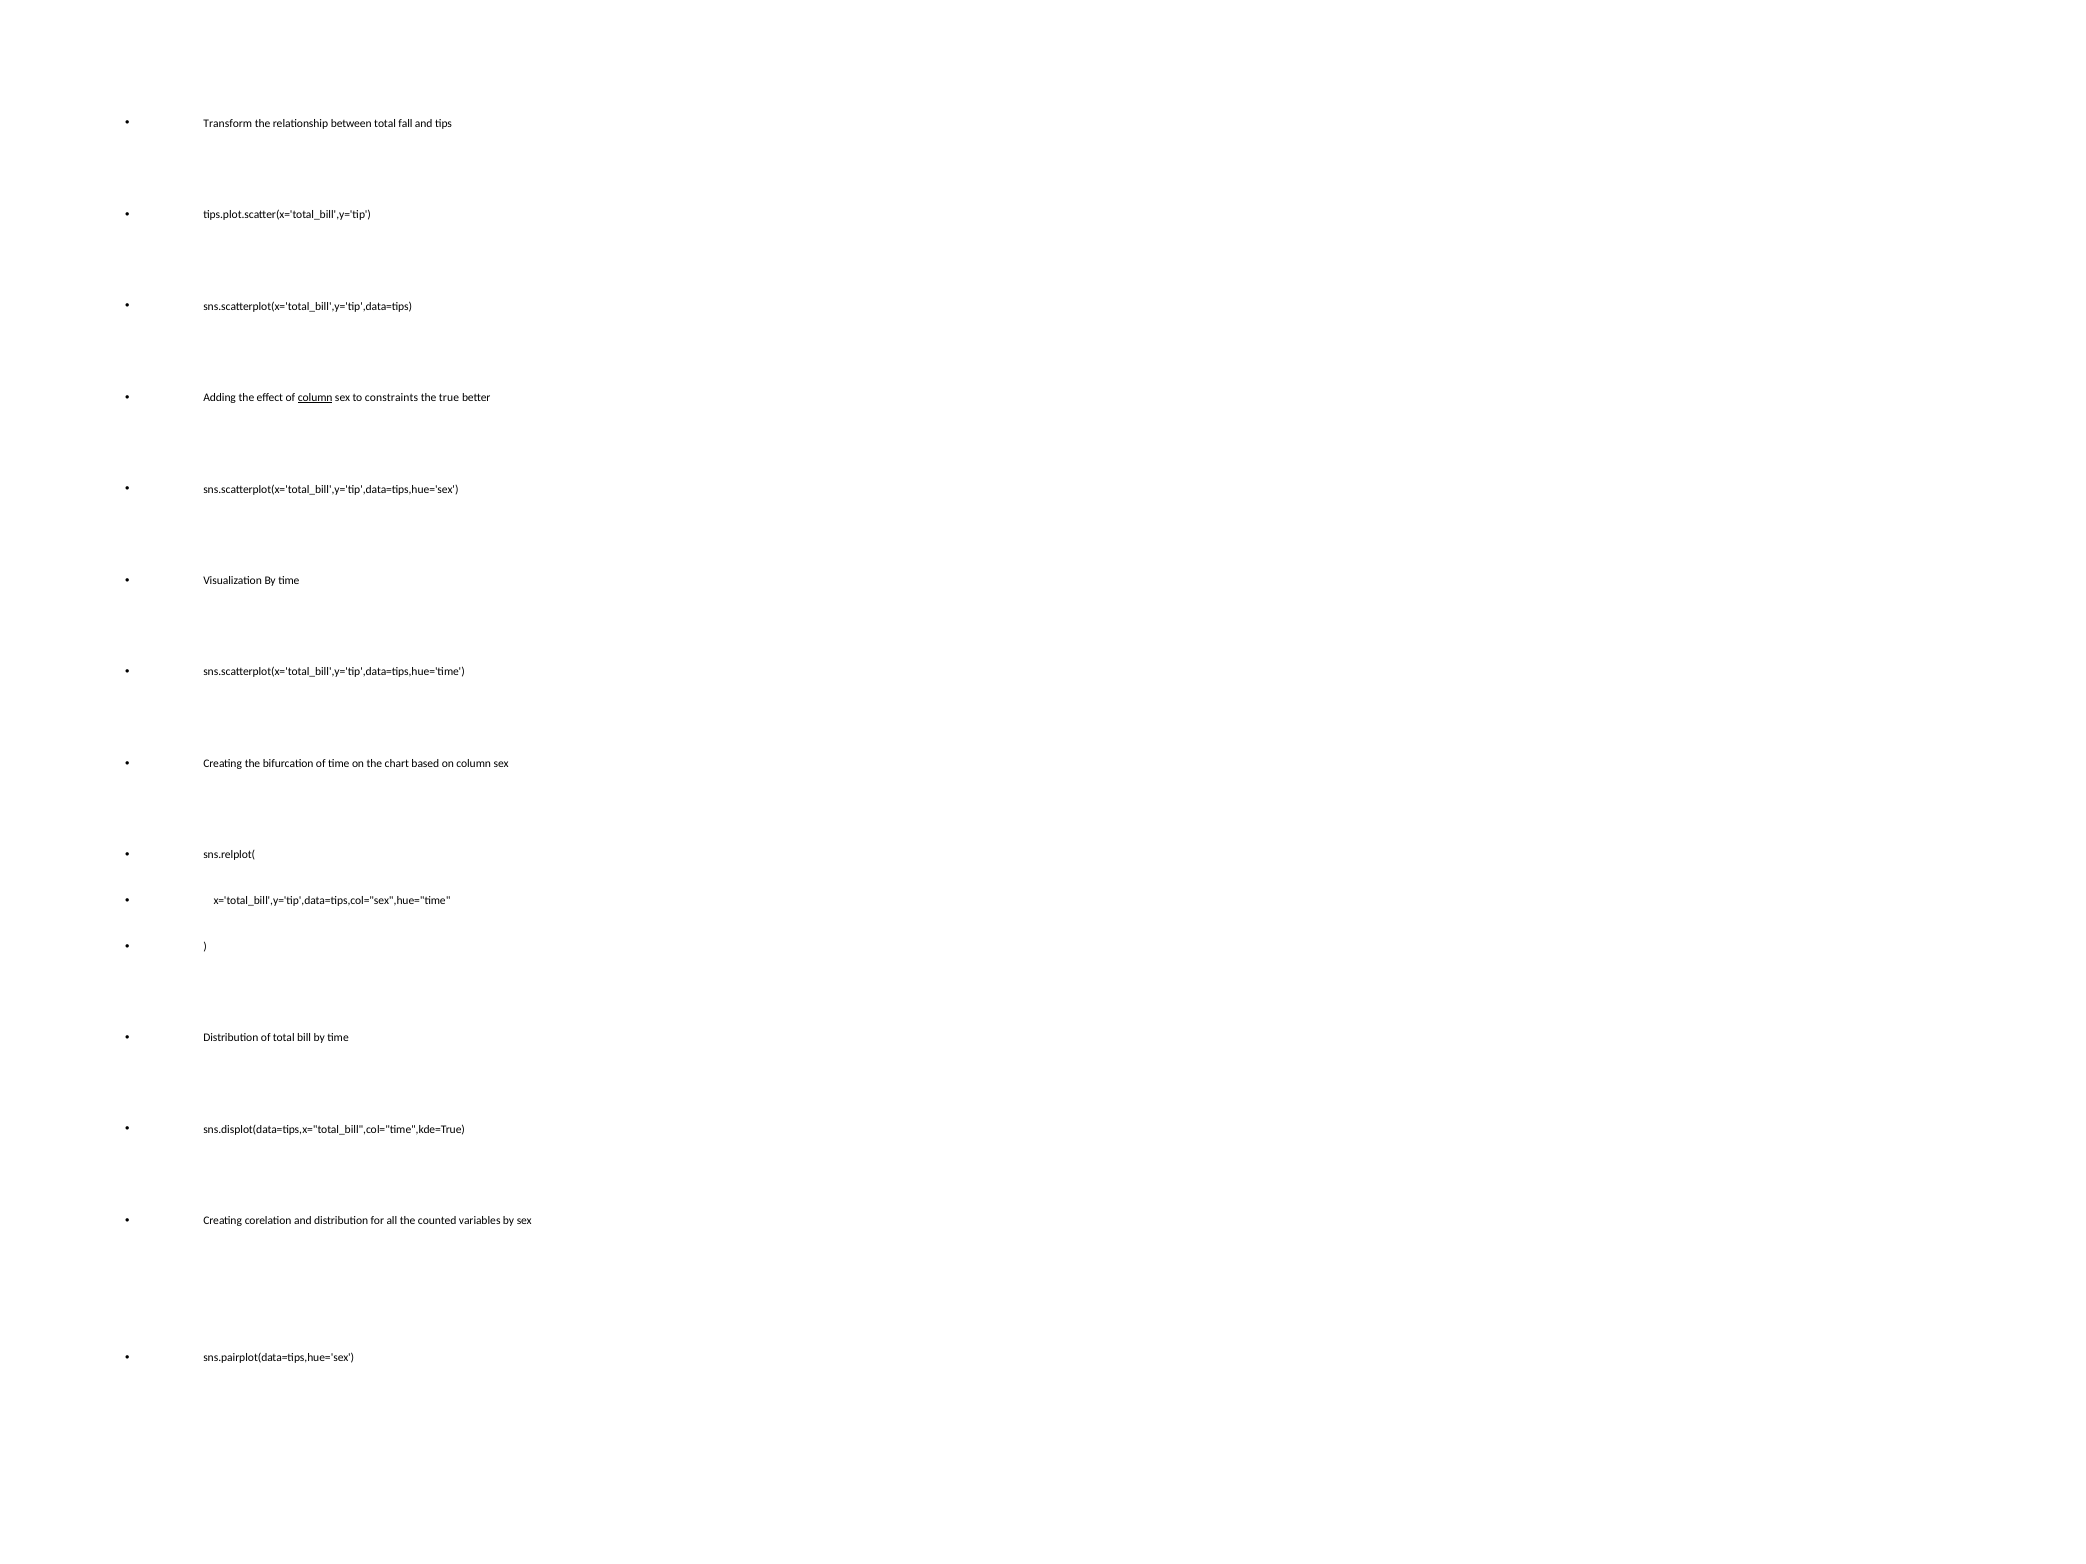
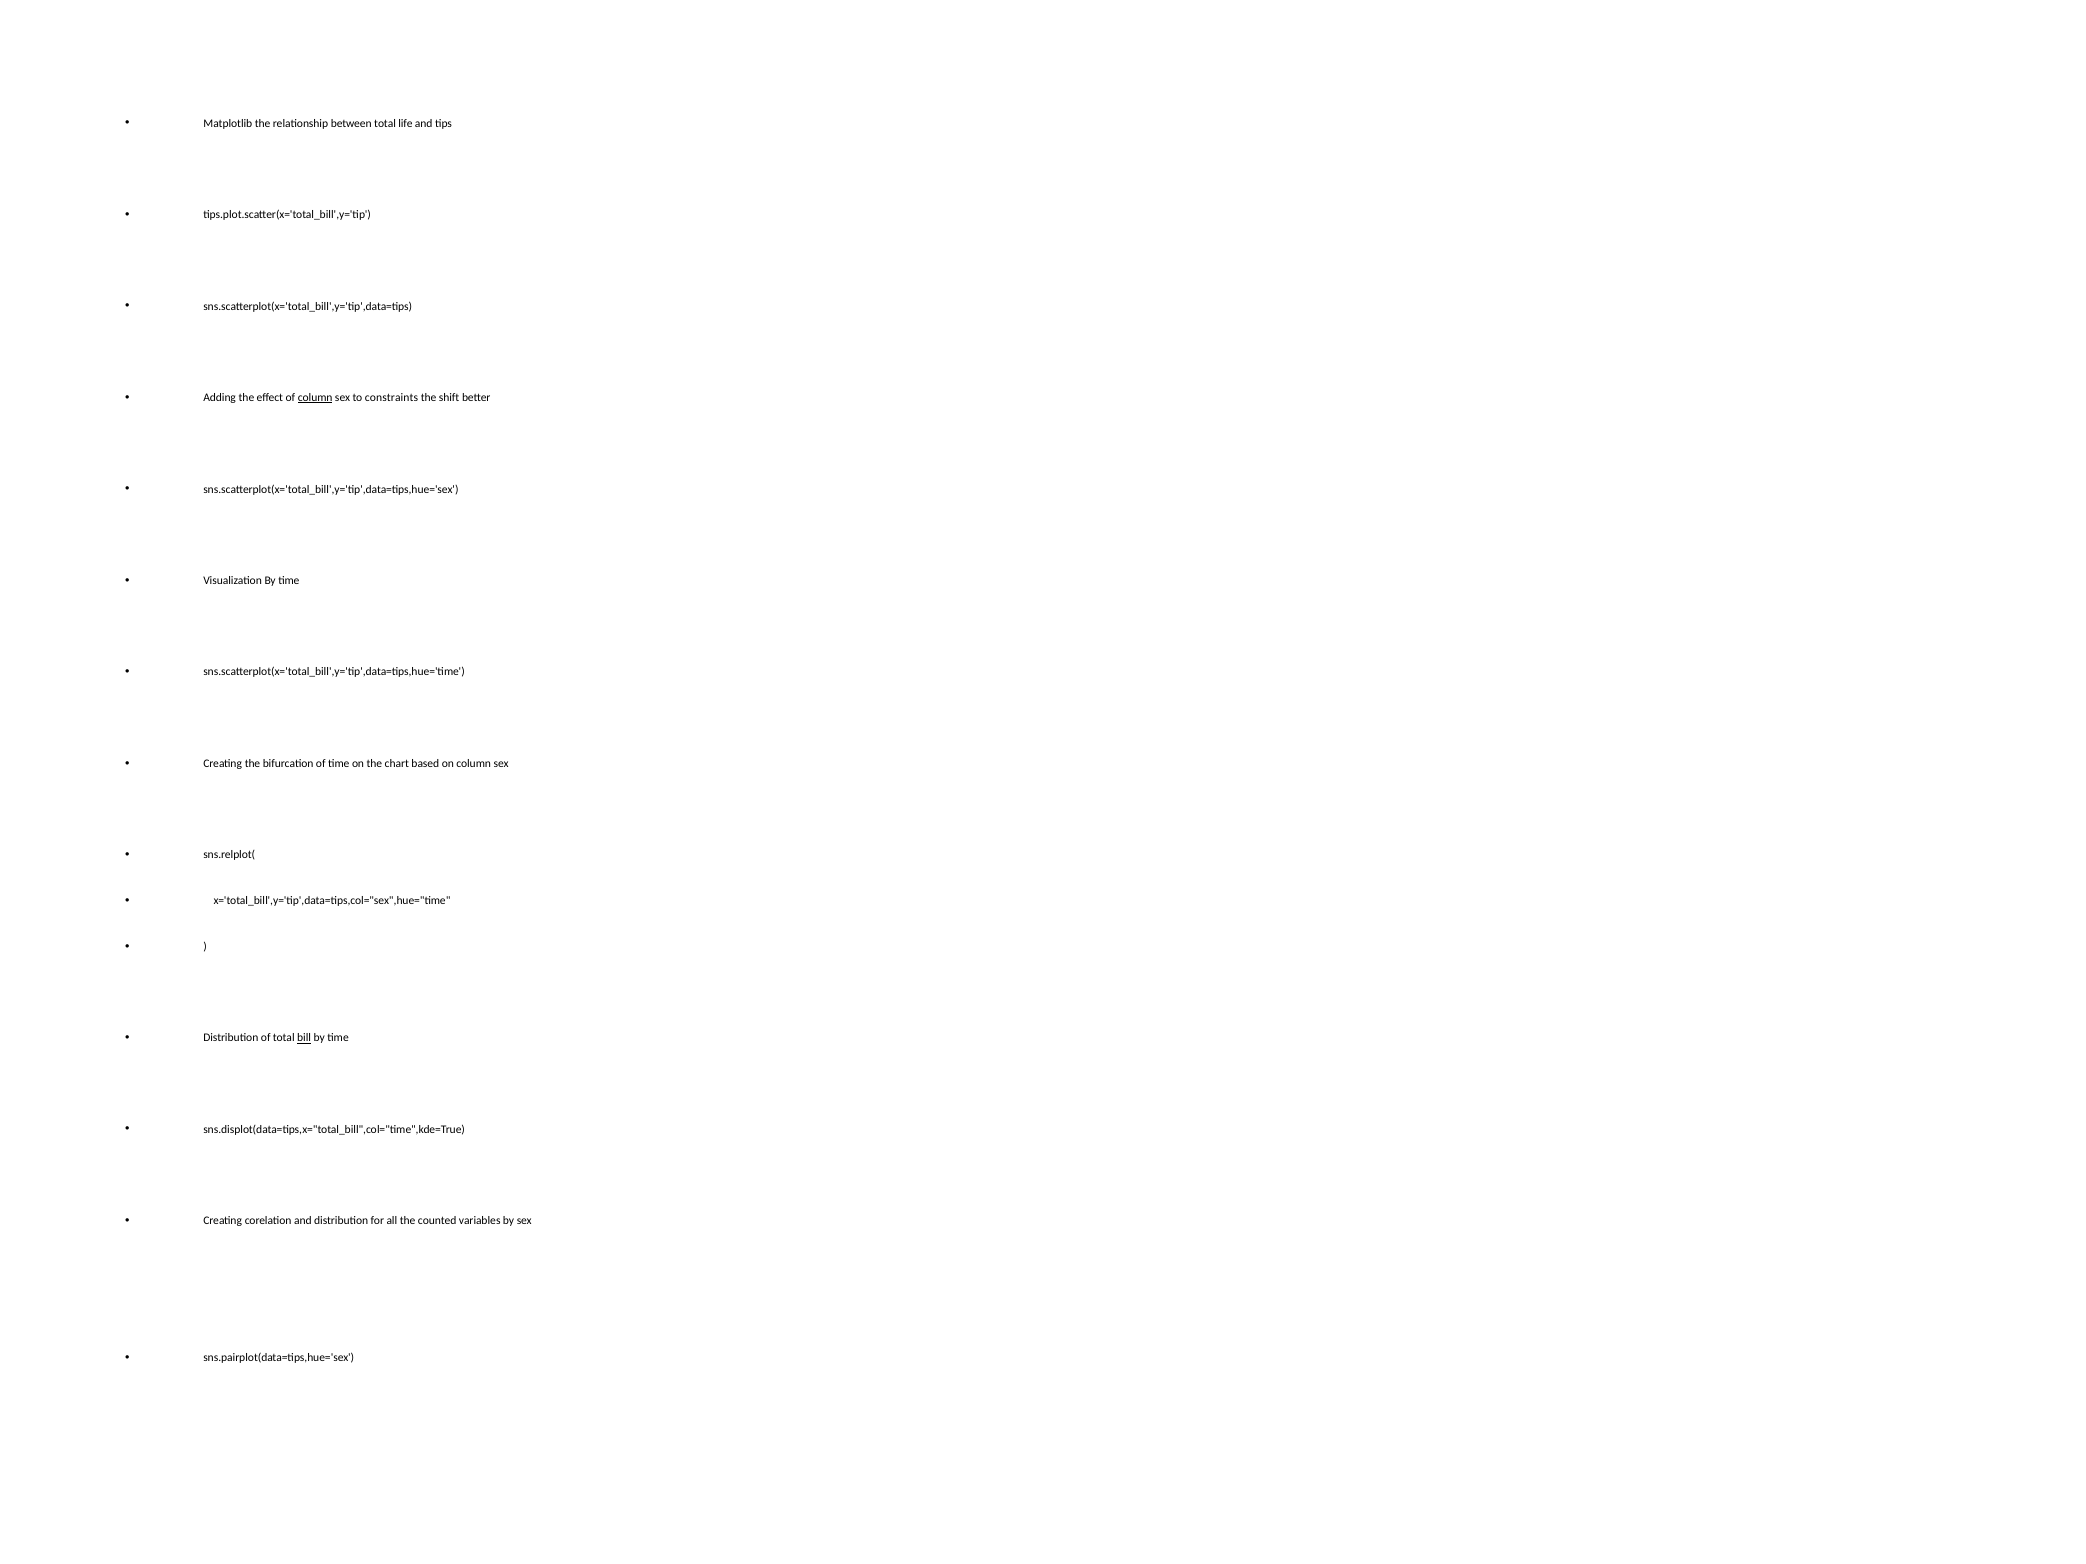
Transform: Transform -> Matplotlib (228, 123)
fall: fall -> life (405, 123)
true: true -> shift (449, 398)
bill underline: none -> present (304, 1038)
